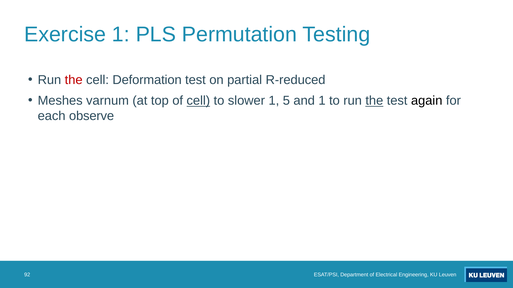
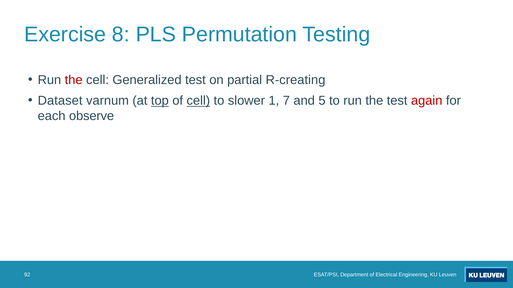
Exercise 1: 1 -> 8 (121, 34)
Deformation: Deformation -> Generalized (147, 80)
R-reduced: R-reduced -> R-creating (296, 80)
Meshes: Meshes -> Dataset (60, 101)
top underline: none -> present (160, 101)
5: 5 -> 7 (286, 101)
and 1: 1 -> 5 (322, 101)
the underline: present -> none (374, 101)
again colour: black -> red (427, 101)
